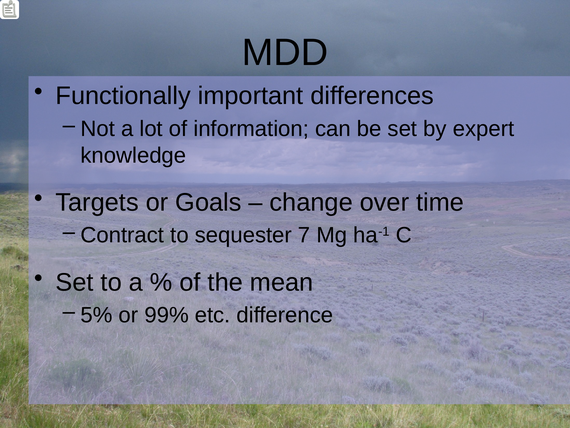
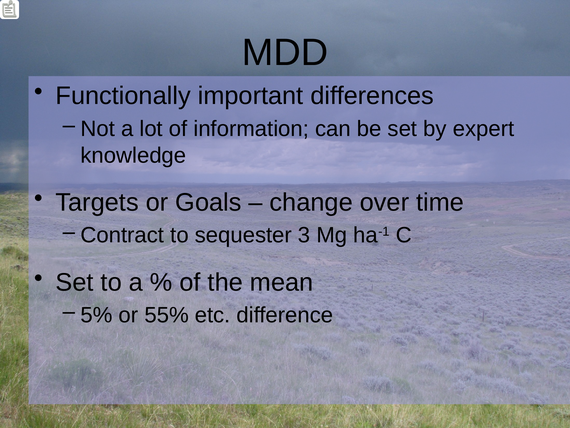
7: 7 -> 3 (304, 235)
99%: 99% -> 55% (167, 315)
